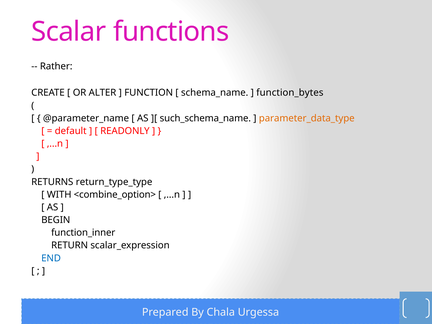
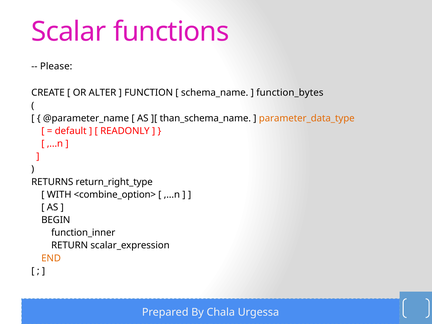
Rather: Rather -> Please (56, 66)
such_schema_name: such_schema_name -> than_schema_name (205, 118)
return_type_type: return_type_type -> return_right_type (114, 182)
END colour: blue -> orange (51, 258)
